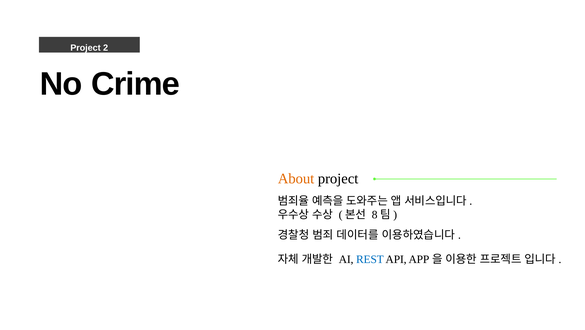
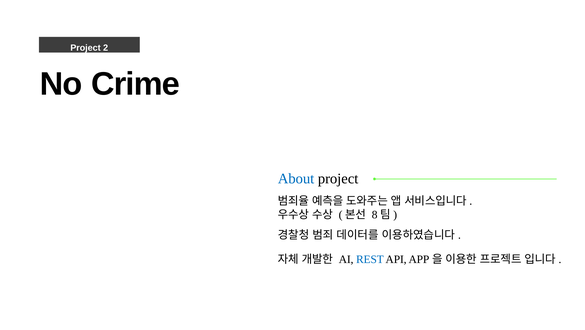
About colour: orange -> blue (296, 179)
